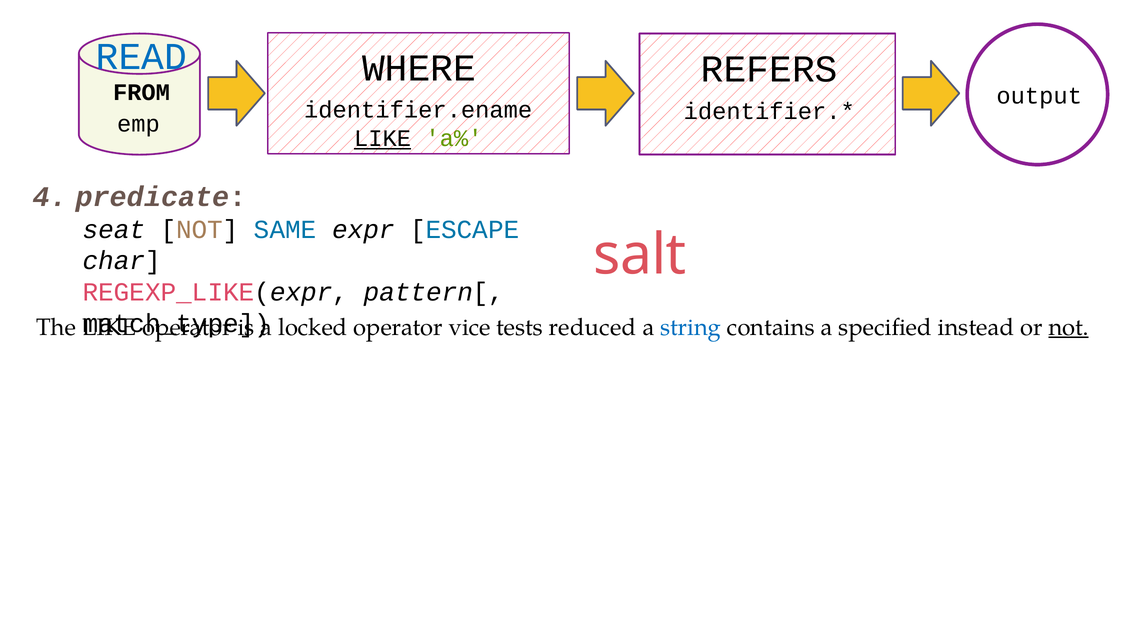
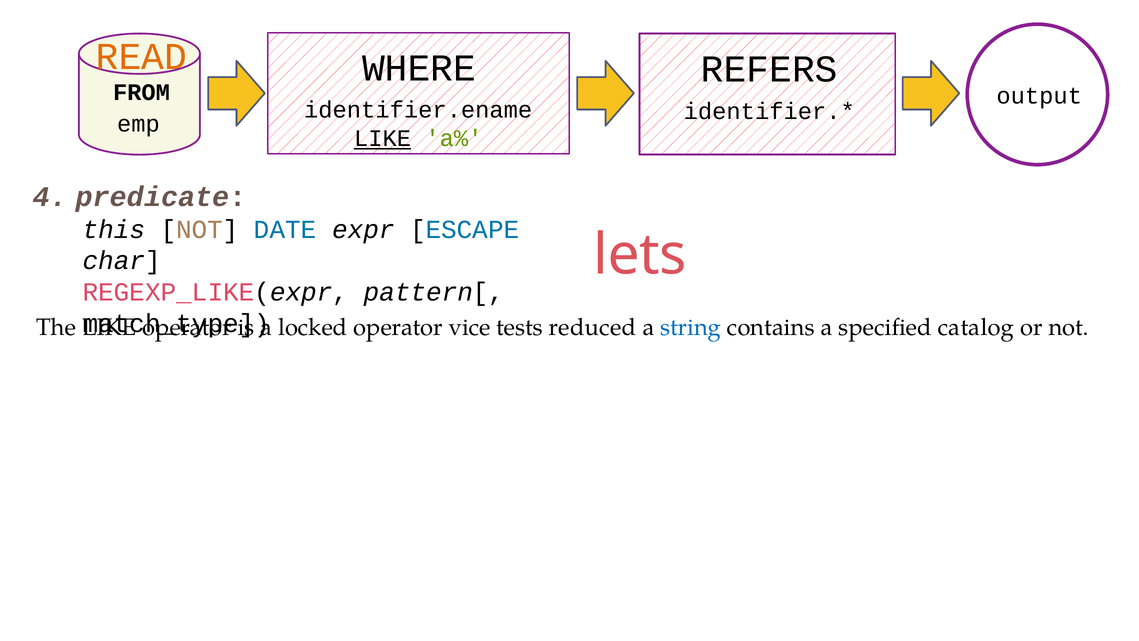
READ colour: blue -> orange (141, 56)
seat: seat -> this (114, 229)
SAME: SAME -> DATE (285, 229)
salt: salt -> lets (640, 255)
instead: instead -> catalog (976, 327)
not underline: present -> none (1069, 327)
